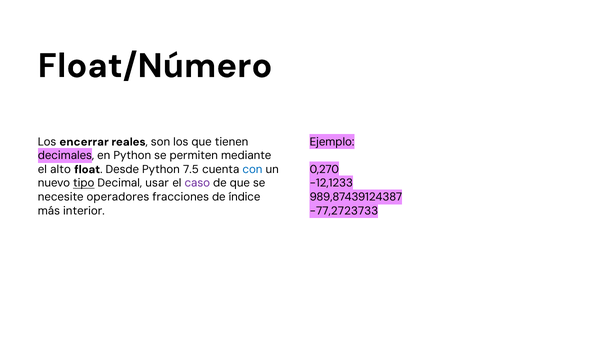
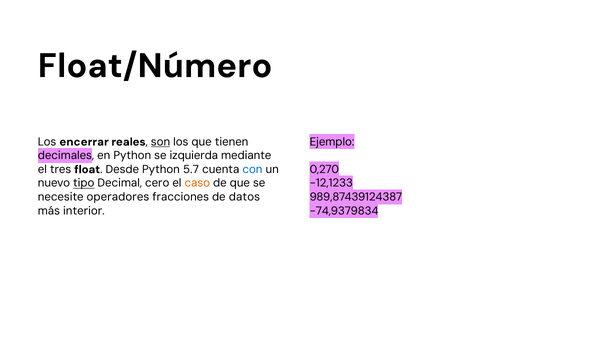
son underline: none -> present (160, 142)
permiten: permiten -> izquierda (194, 156)
alto: alto -> tres (61, 169)
7.5: 7.5 -> 5.7 (191, 169)
usar: usar -> cero (157, 183)
caso colour: purple -> orange (197, 183)
índice: índice -> datos (244, 197)
-77,2723733: -77,2723733 -> -74,9379834 (344, 211)
